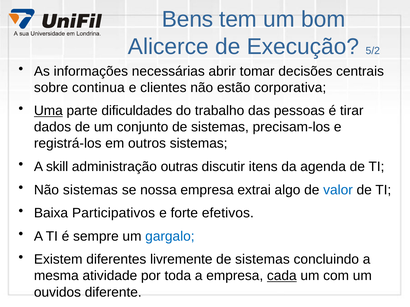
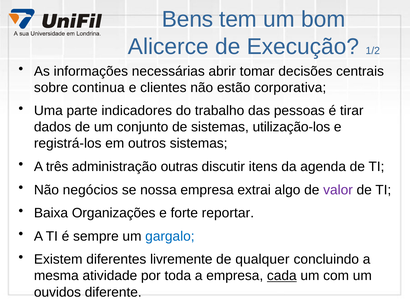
5/2: 5/2 -> 1/2 (373, 51)
Uma underline: present -> none (48, 111)
dificuldades: dificuldades -> indicadores (137, 111)
precisam-los: precisam-los -> utilização-los (291, 127)
skill: skill -> três (57, 167)
Não sistemas: sistemas -> negócios (90, 190)
valor colour: blue -> purple (338, 190)
Participativos: Participativos -> Organizações (114, 213)
efetivos: efetivos -> reportar (228, 213)
sistemas: sistemas -> qualquer (262, 260)
